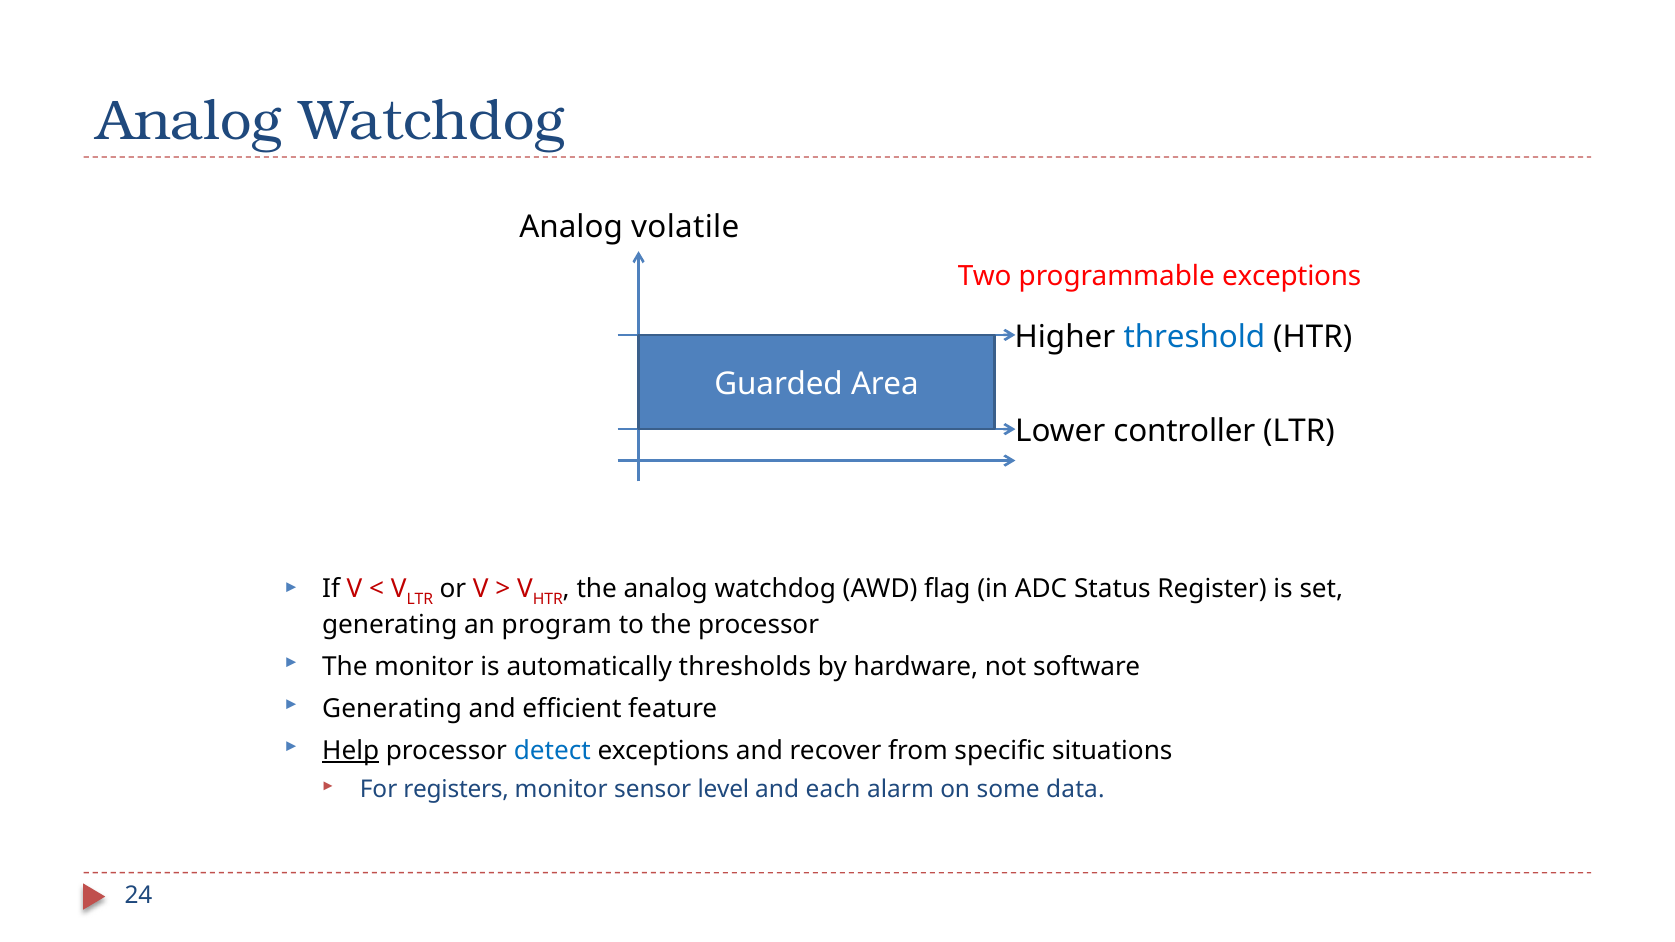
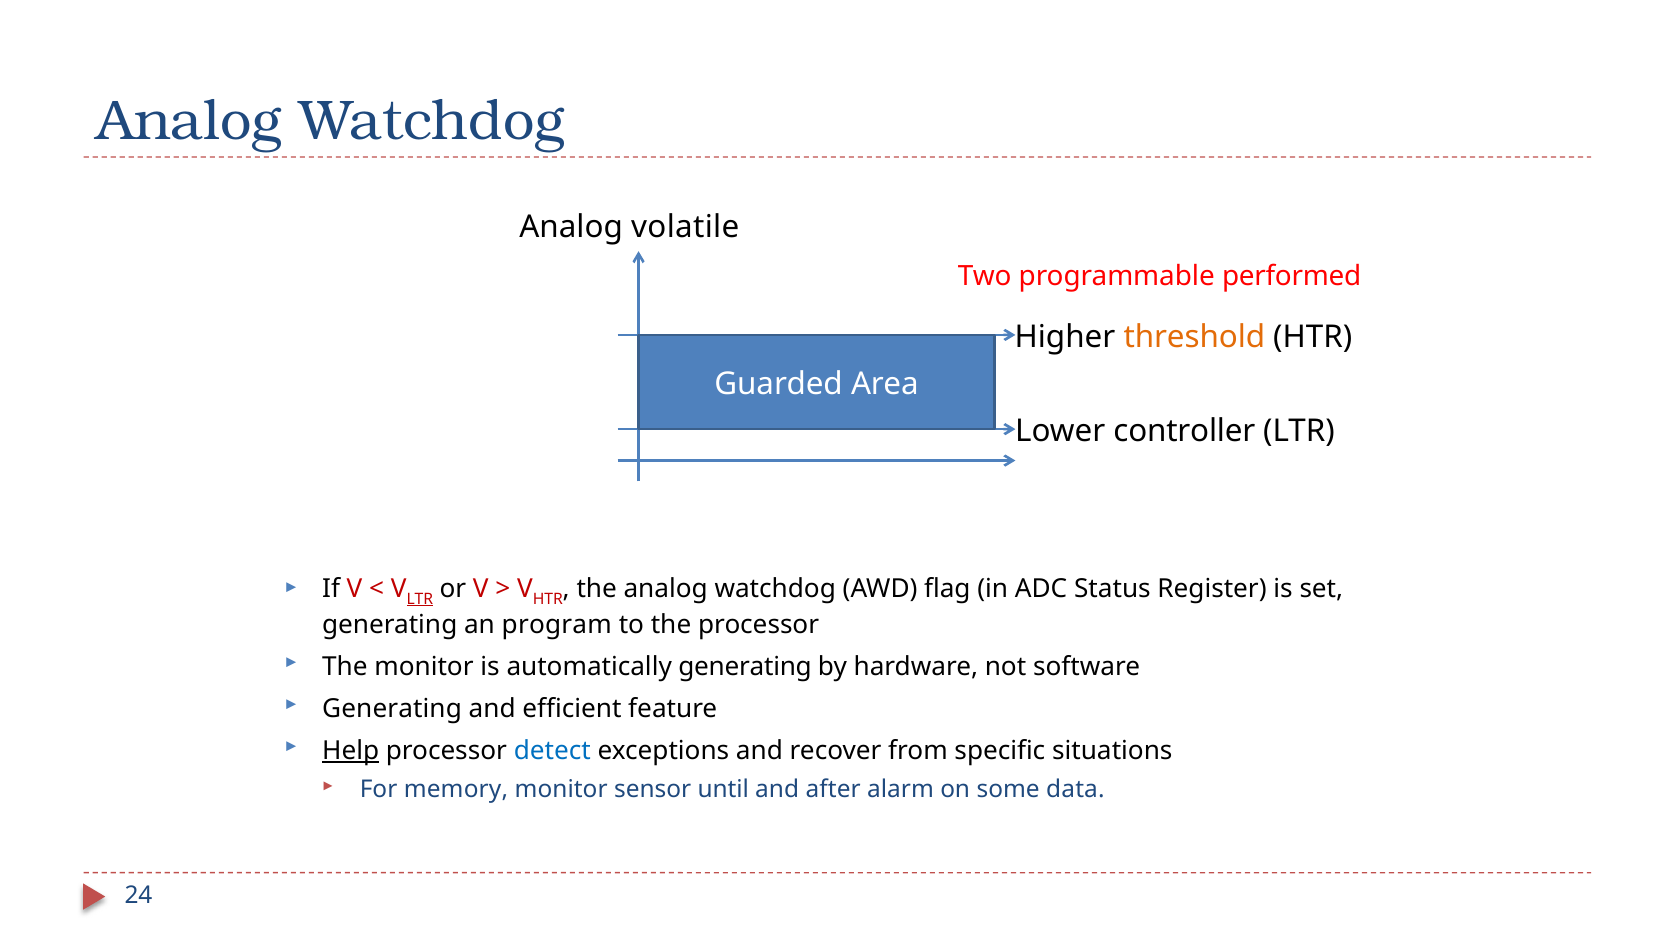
programmable exceptions: exceptions -> performed (1292, 276)
threshold colour: blue -> orange (1194, 337)
LTR underline: none -> present (420, 599)
automatically thresholds: thresholds -> generating (745, 667)
registers: registers -> memory (456, 790)
level: level -> until (723, 790)
each: each -> after (833, 790)
